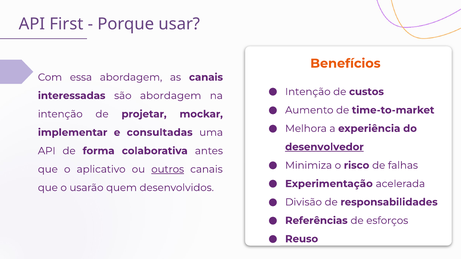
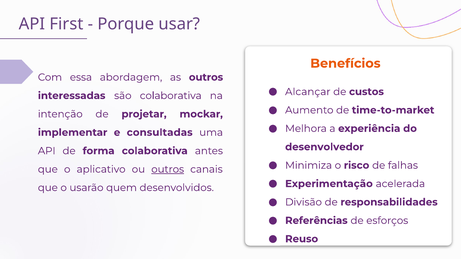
as canais: canais -> outros (206, 77)
Intenção: Intenção -> Alcançar (308, 92)
são abordagem: abordagem -> colaborativa (171, 96)
desenvolvedor underline: present -> none (324, 147)
